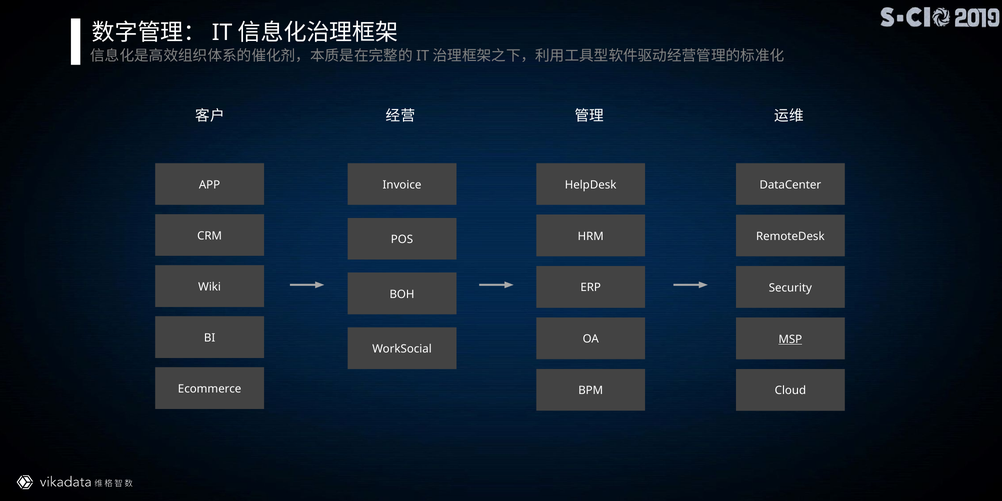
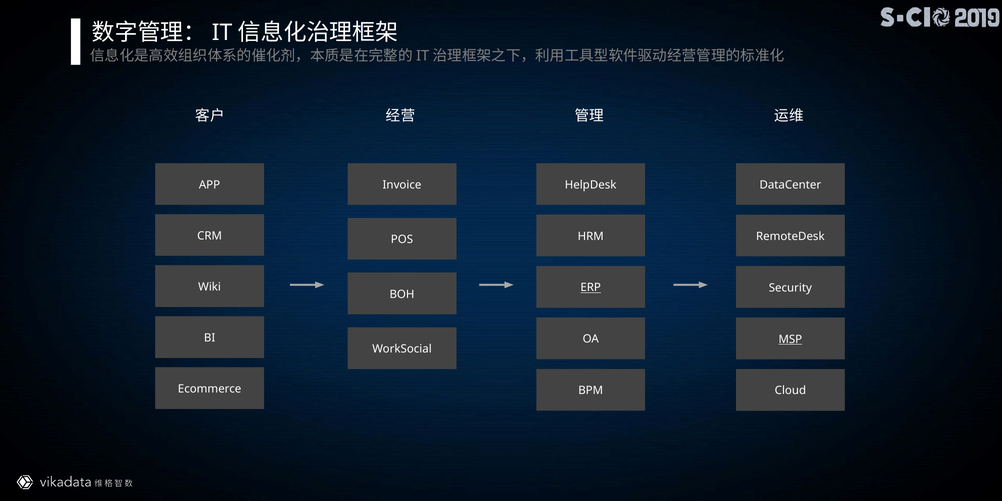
ERP underline: none -> present (591, 288)
